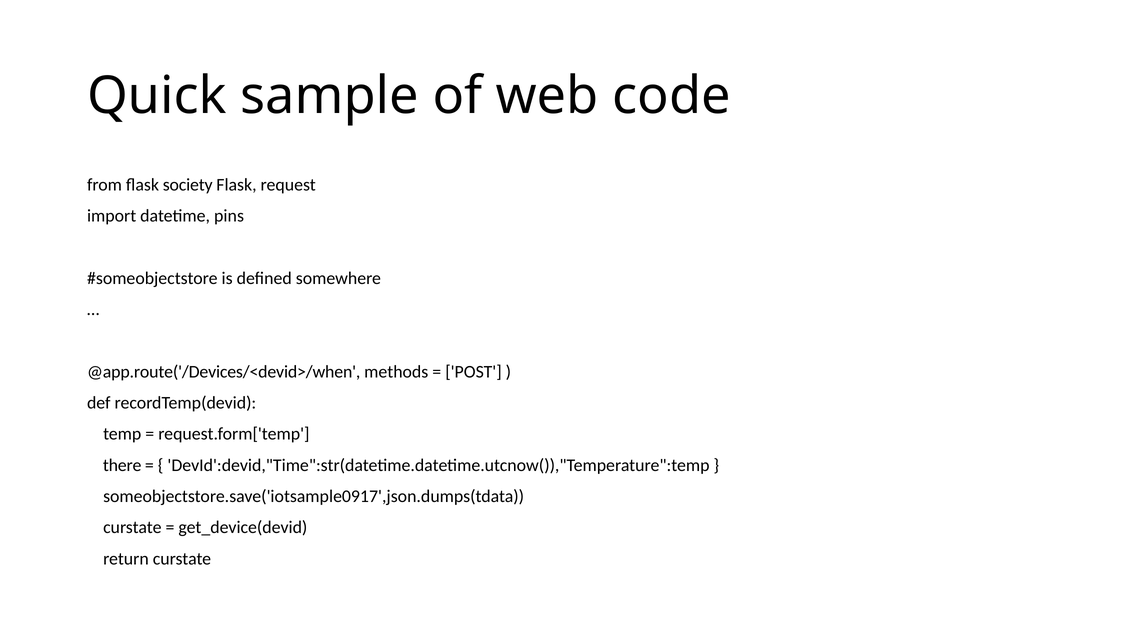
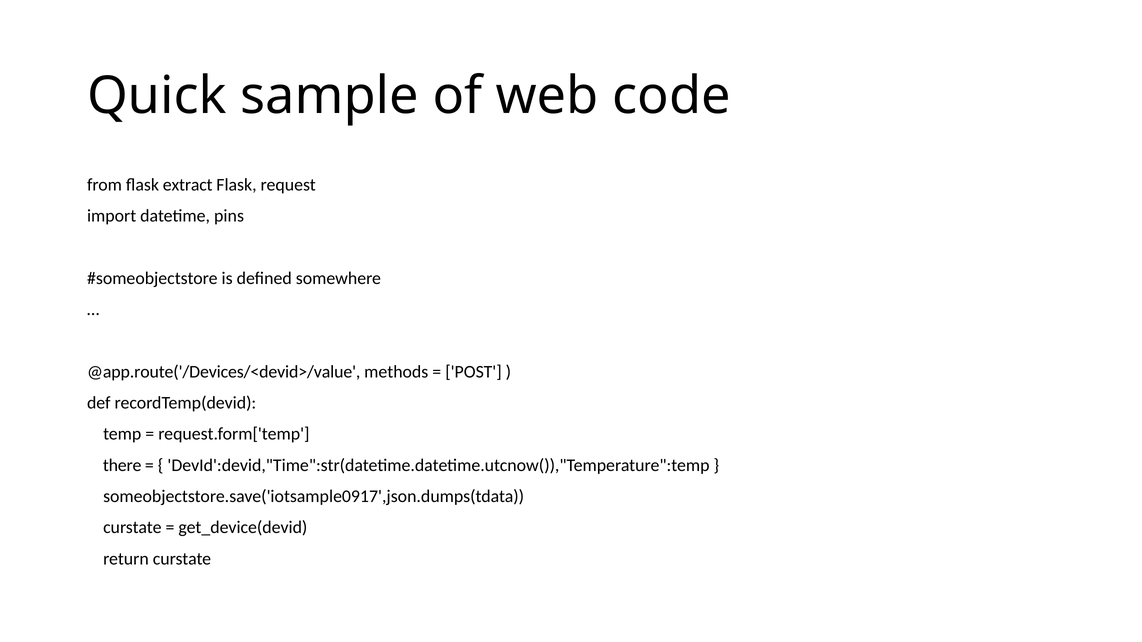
society: society -> extract (188, 185)
@app.route('/Devices/<devid>/when: @app.route('/Devices/<devid>/when -> @app.route('/Devices/<devid>/value (224, 372)
